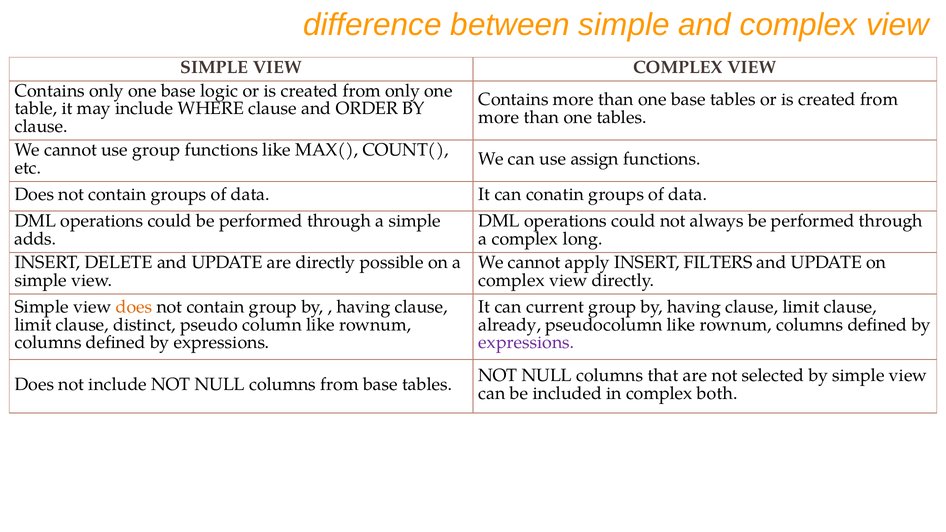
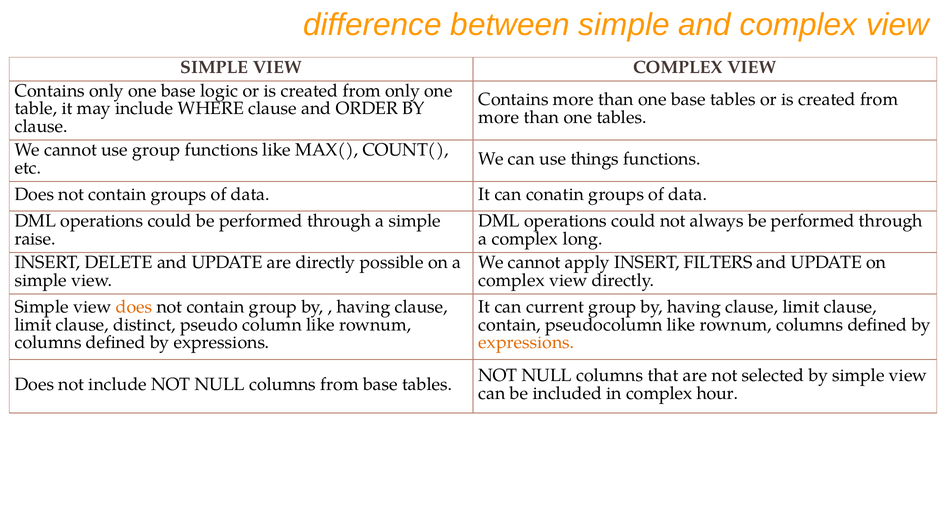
assign: assign -> things (595, 159)
adds: adds -> raise (35, 239)
already: already -> contain (510, 325)
expressions colour: purple -> orange (526, 343)
both: both -> hour (717, 393)
